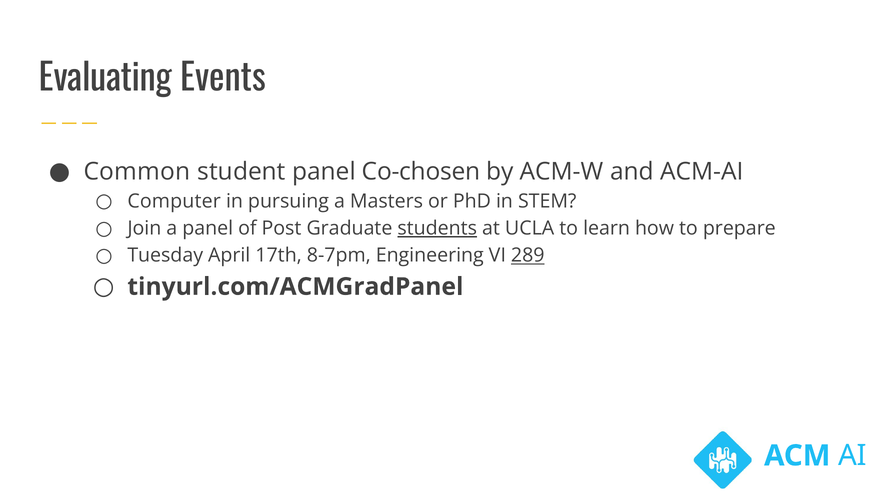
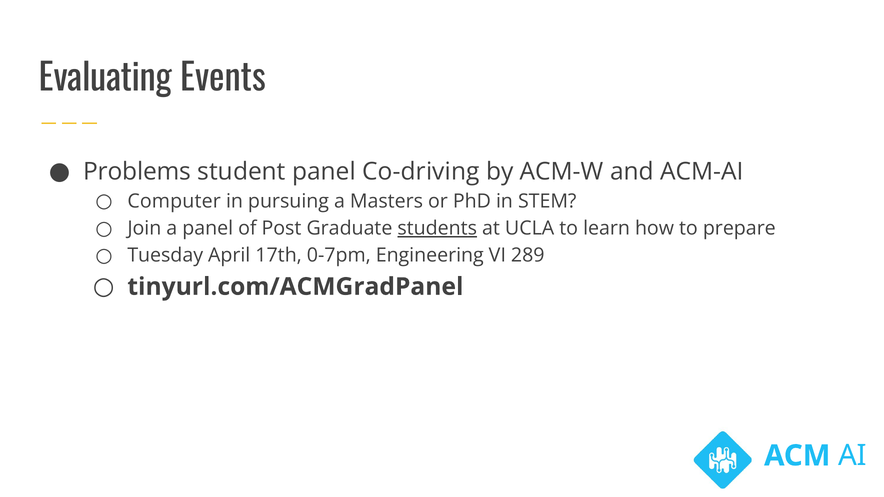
Common: Common -> Problems (137, 172)
Co-chosen: Co-chosen -> Co-driving (421, 172)
8-7pm: 8-7pm -> 0-7pm (339, 256)
289 underline: present -> none (528, 256)
